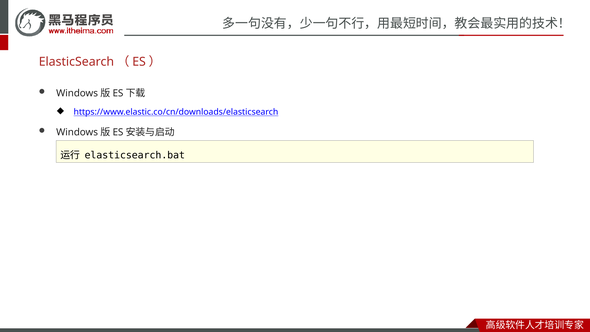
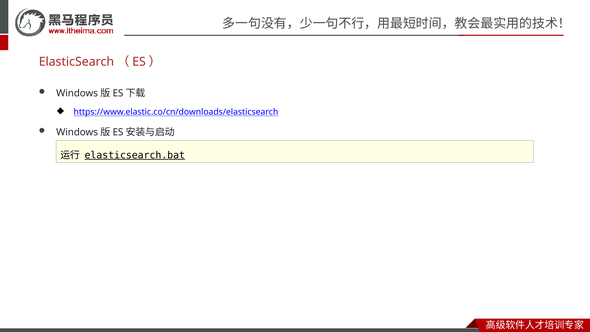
elasticsearch.bat underline: none -> present (135, 155)
